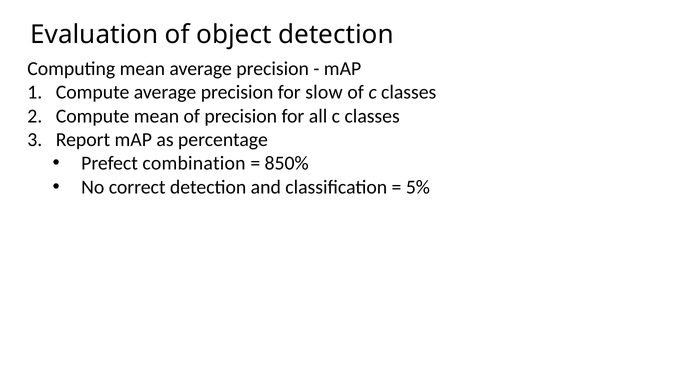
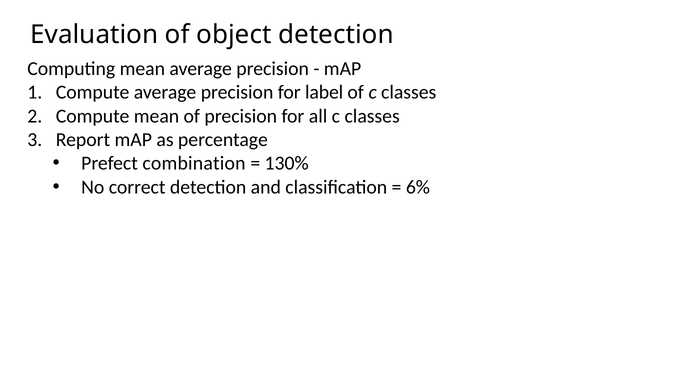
slow: slow -> label (324, 92)
850%: 850% -> 130% (287, 163)
5%: 5% -> 6% (418, 187)
